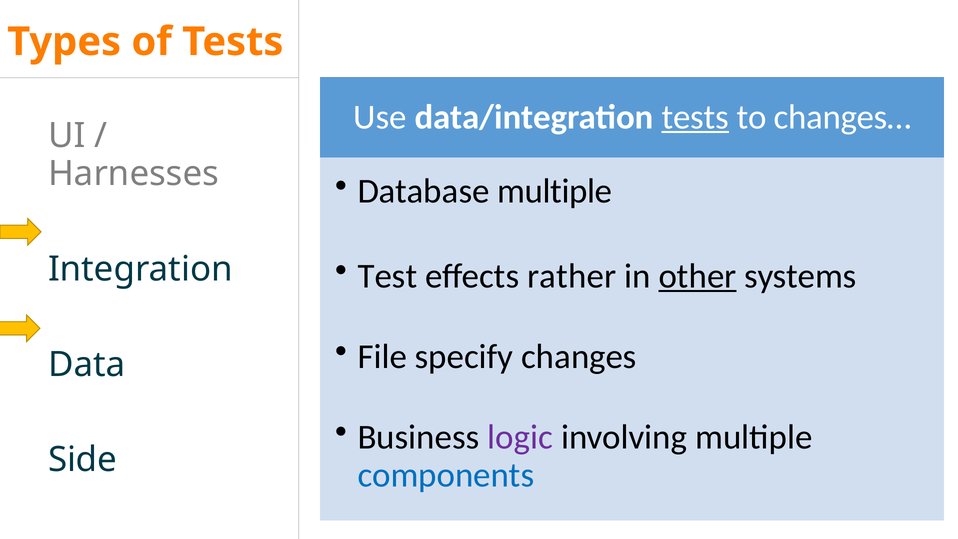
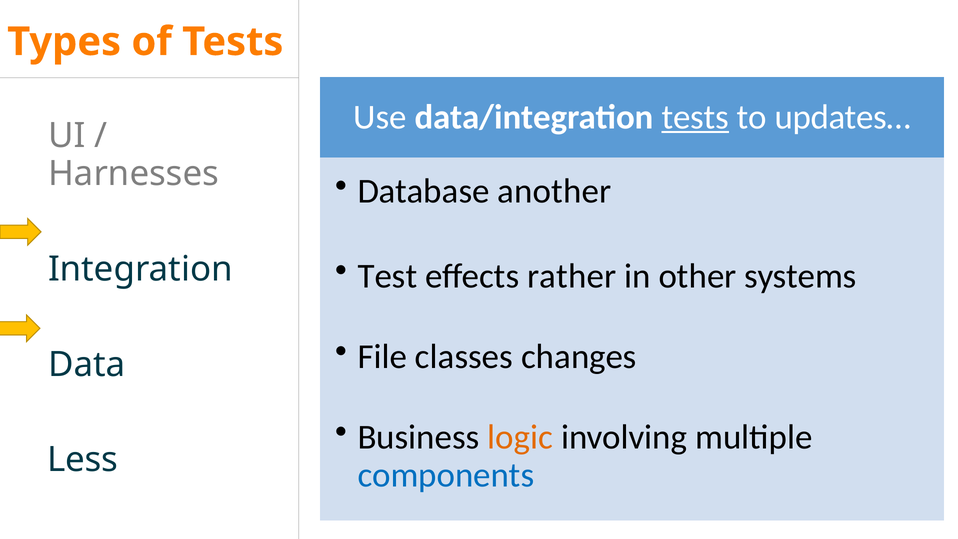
changes…: changes… -> updates… (843, 117)
Database multiple: multiple -> another (554, 191)
other underline: present -> none (698, 276)
specify: specify -> classes (464, 357)
logic colour: purple -> orange (520, 437)
Side: Side -> Less (83, 460)
